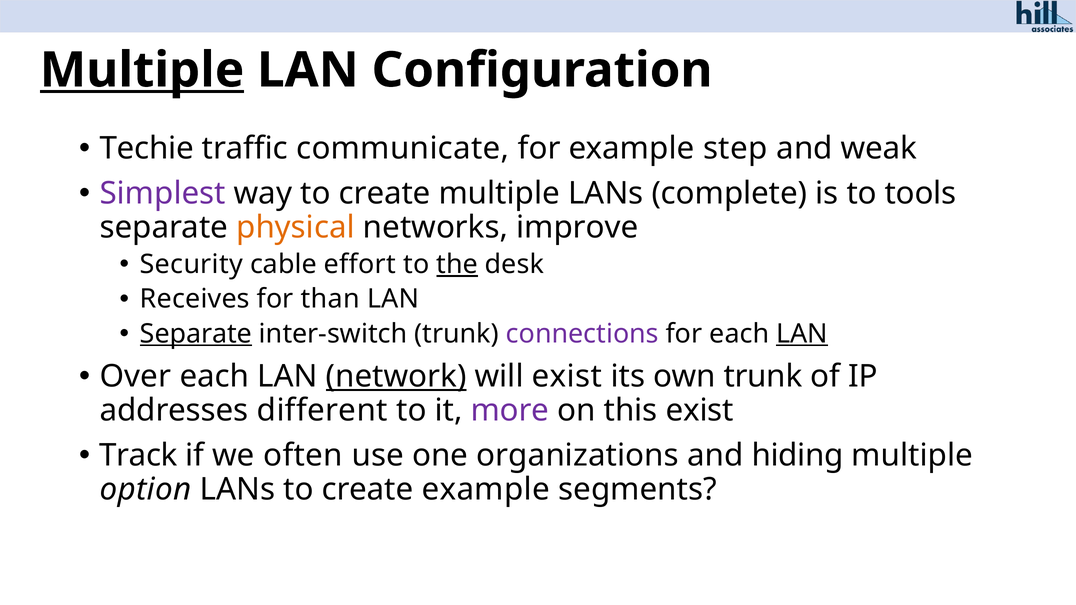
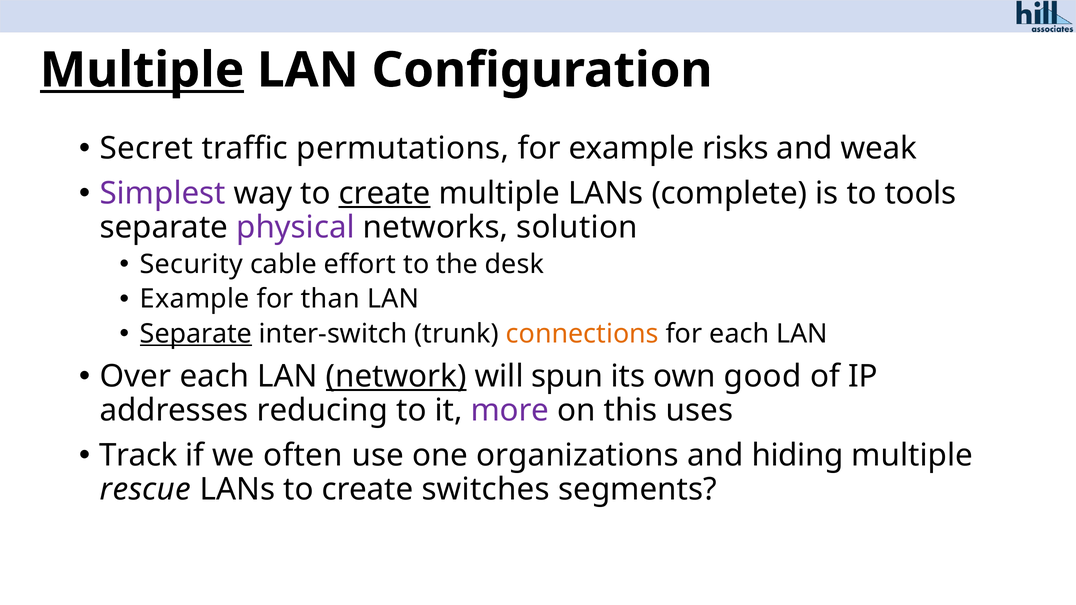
Techie: Techie -> Secret (147, 148)
communicate: communicate -> permutations (403, 148)
step: step -> risks (736, 148)
create underline: none -> present (385, 194)
physical colour: orange -> purple (296, 227)
improve: improve -> solution (577, 227)
the underline: present -> none (457, 265)
Receives: Receives -> Example (195, 299)
connections colour: purple -> orange (582, 334)
LAN underline: present -> none (802, 334)
will exist: exist -> spun (567, 377)
own trunk: trunk -> good (763, 377)
different: different -> reducing (322, 410)
this exist: exist -> uses (699, 410)
option: option -> rescue (145, 489)
create example: example -> switches (486, 489)
